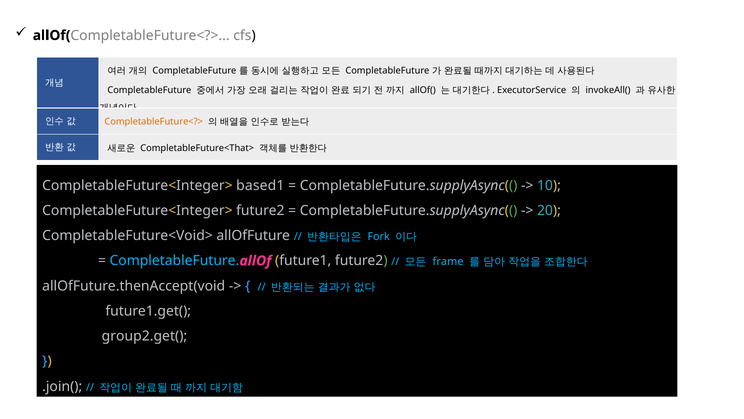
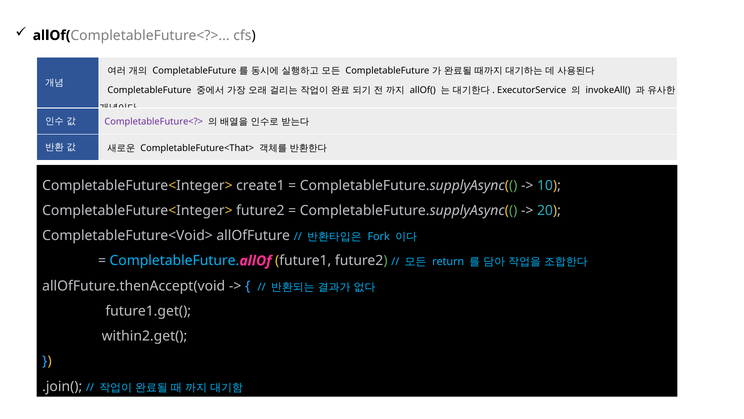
CompletableFuture<?> colour: orange -> purple (154, 122)
based1: based1 -> create1 (260, 185)
frame: frame -> return (448, 262)
group2.get(: group2.get( -> within2.get( (144, 336)
